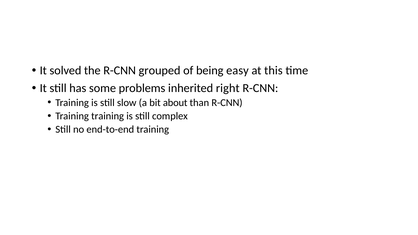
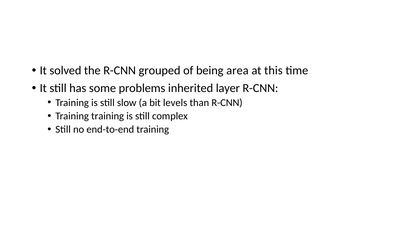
easy: easy -> area (237, 71)
right: right -> layer (228, 88)
about: about -> levels (175, 103)
